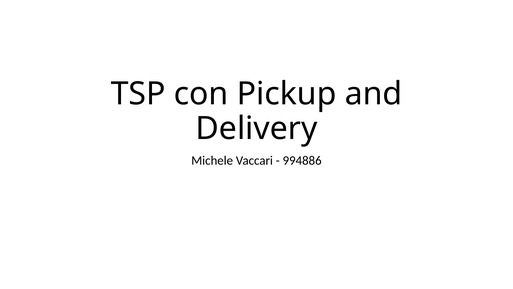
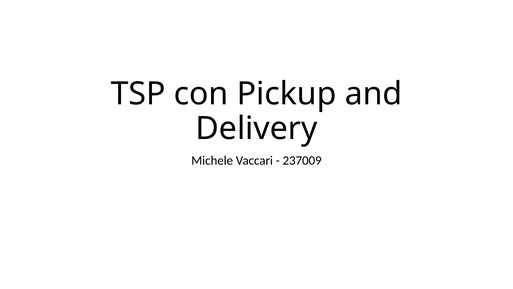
994886: 994886 -> 237009 (302, 160)
